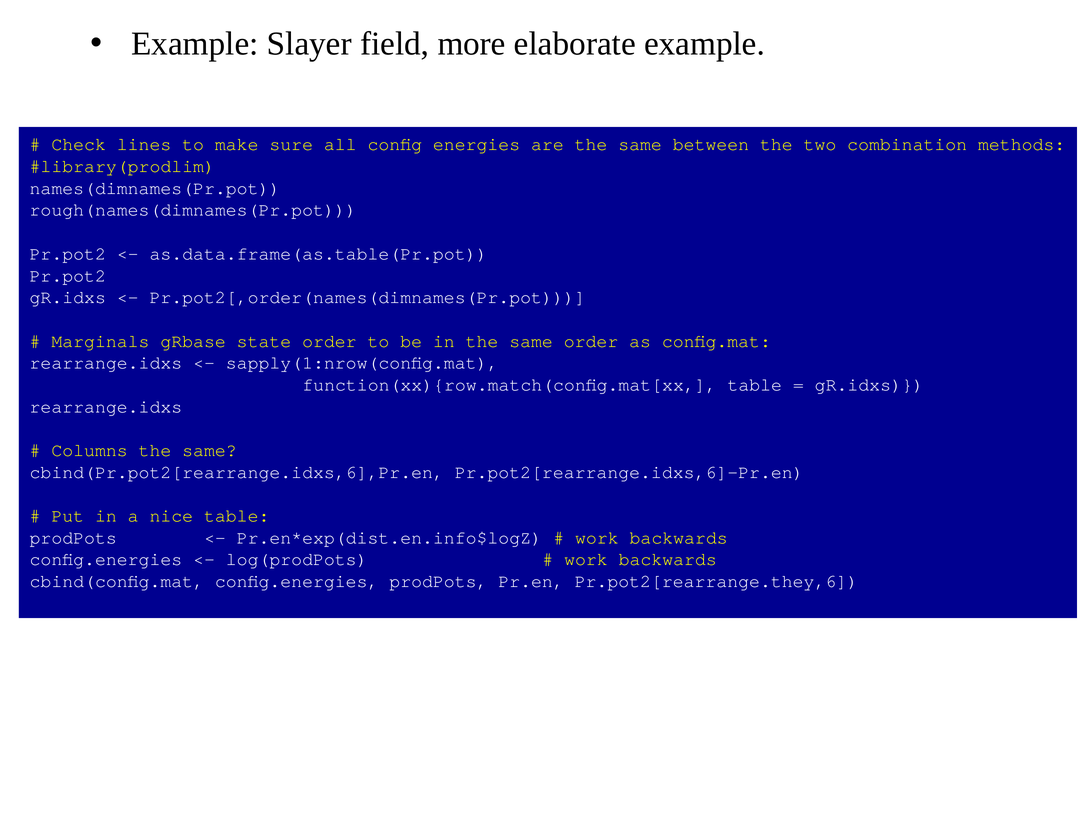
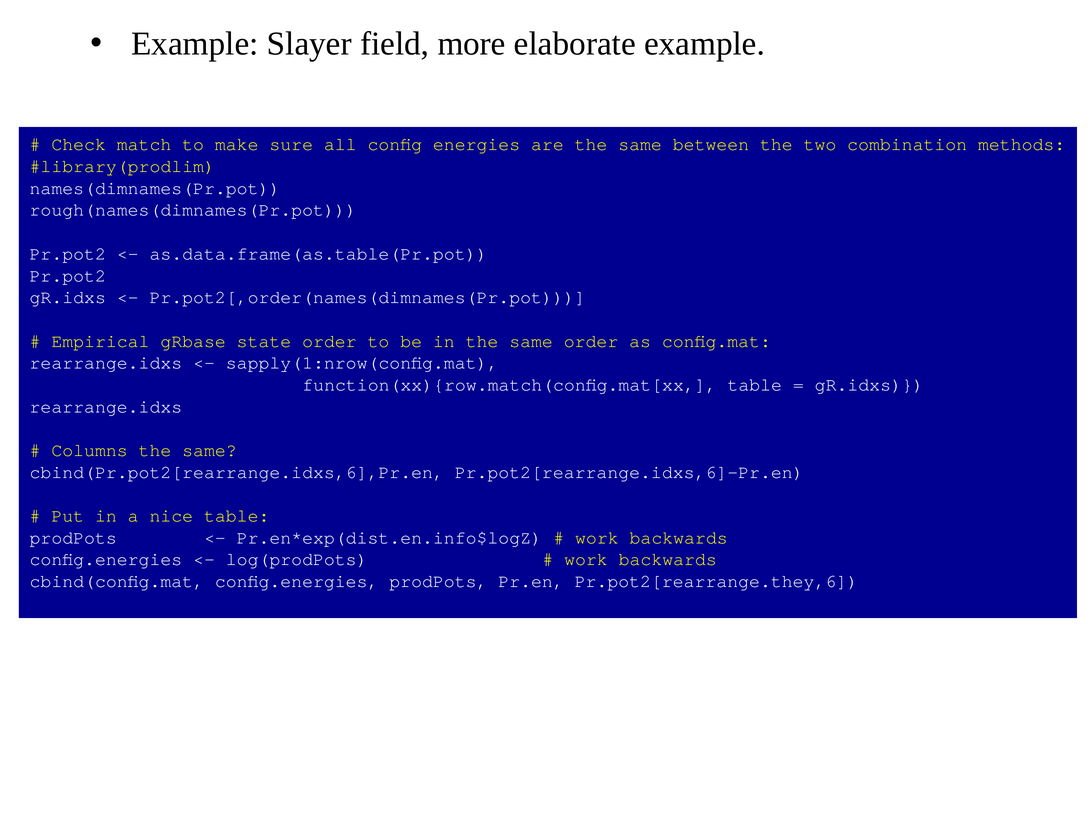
lines: lines -> match (144, 144)
Marginals: Marginals -> Empirical (100, 341)
